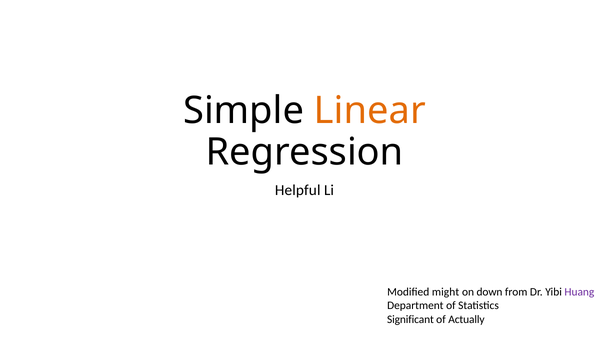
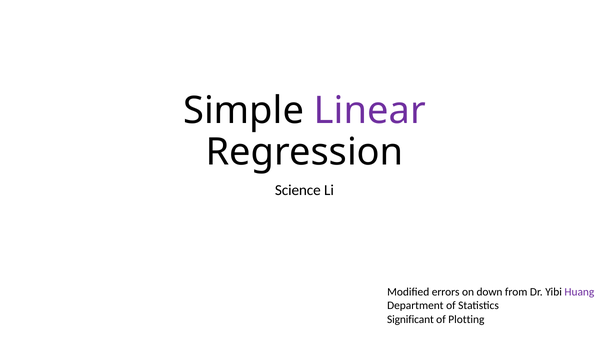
Linear colour: orange -> purple (370, 111)
Helpful: Helpful -> Science (298, 190)
might: might -> errors (446, 292)
Actually: Actually -> Plotting (466, 320)
